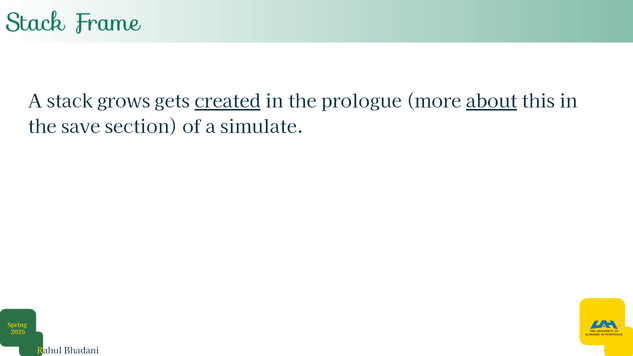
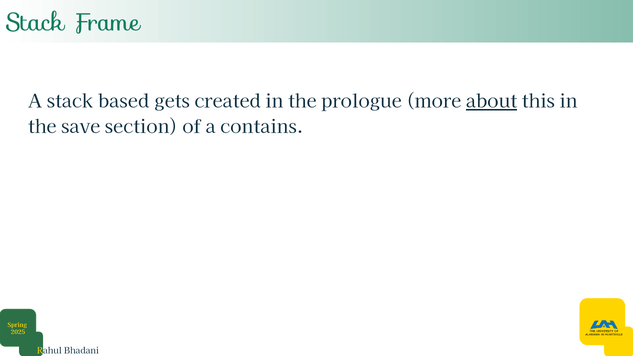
grows: grows -> based (124, 102)
created underline: present -> none (228, 102)
simulate: simulate -> contains (262, 127)
